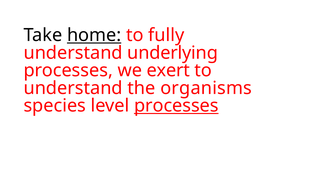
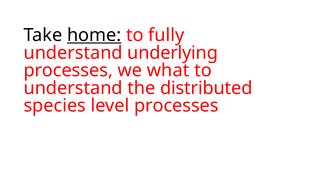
exert: exert -> what (168, 70)
organisms: organisms -> distributed (206, 88)
processes underline: present -> none (176, 106)
